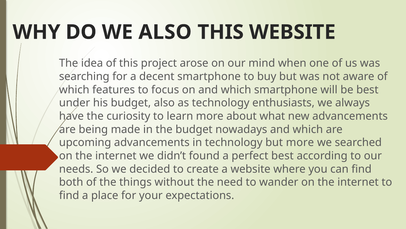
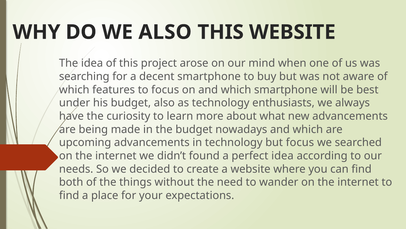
but more: more -> focus (300, 142)
perfect best: best -> idea (282, 155)
